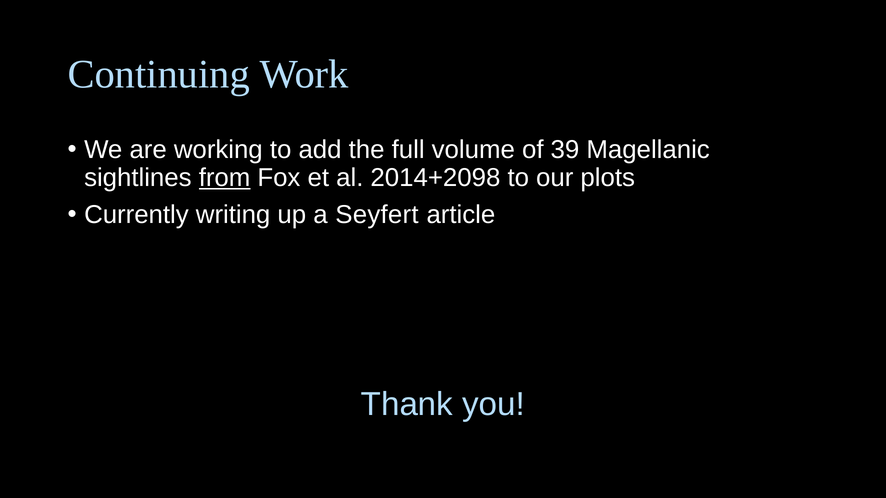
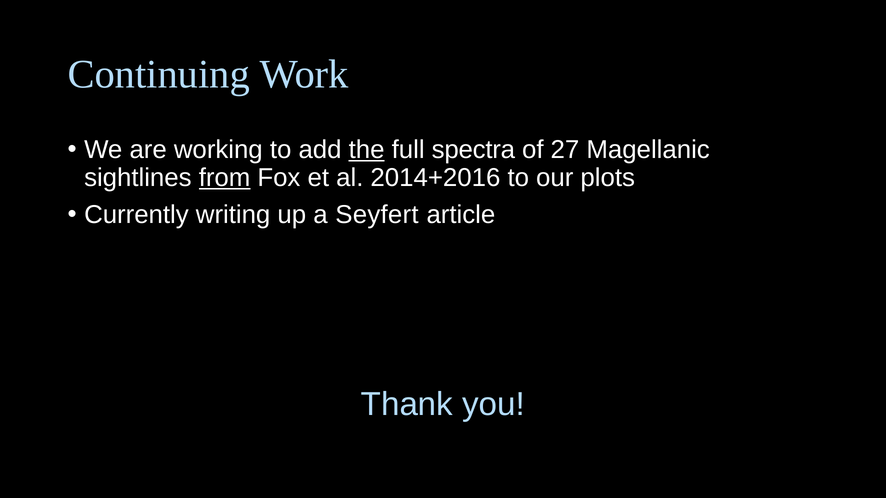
the underline: none -> present (367, 150)
volume: volume -> spectra (473, 150)
39: 39 -> 27 (565, 150)
2014+2098: 2014+2098 -> 2014+2016 (435, 178)
